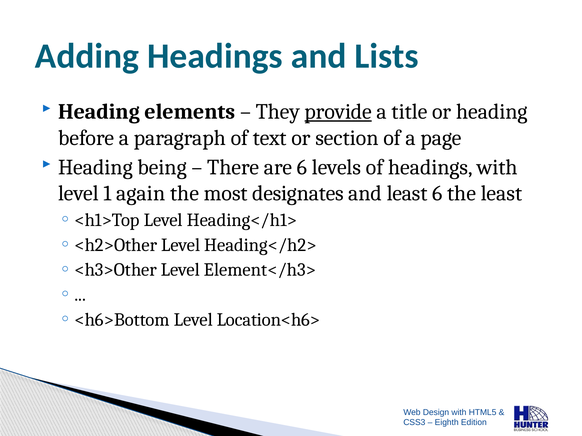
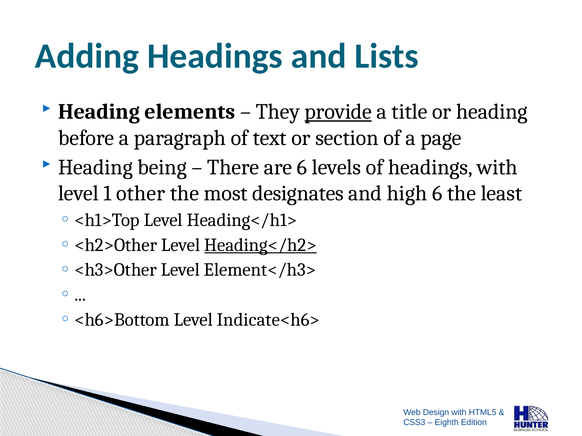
again: again -> other (141, 194)
and least: least -> high (407, 194)
Heading</h2> underline: none -> present (260, 245)
Location<h6>: Location<h6> -> Indicate<h6> (268, 320)
